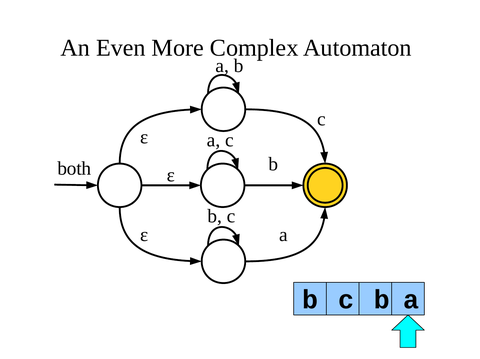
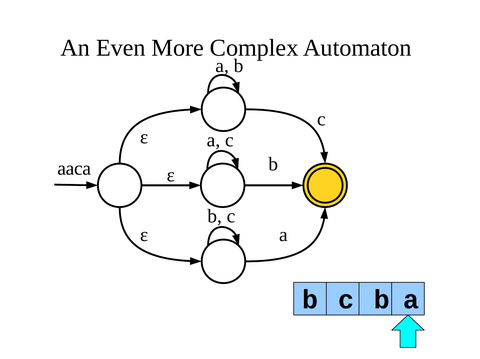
both: both -> aaca (74, 169)
